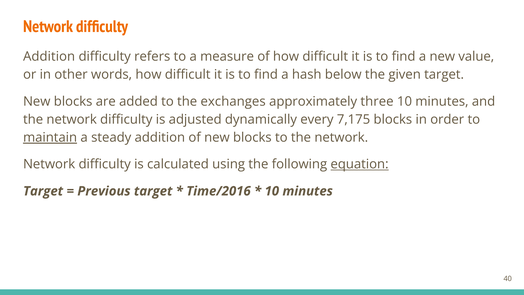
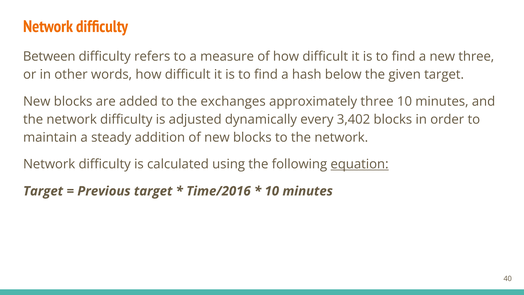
Addition: Addition -> Between (49, 56)
new value: value -> three (476, 56)
7,175: 7,175 -> 3,402 (354, 119)
maintain underline: present -> none (50, 137)
